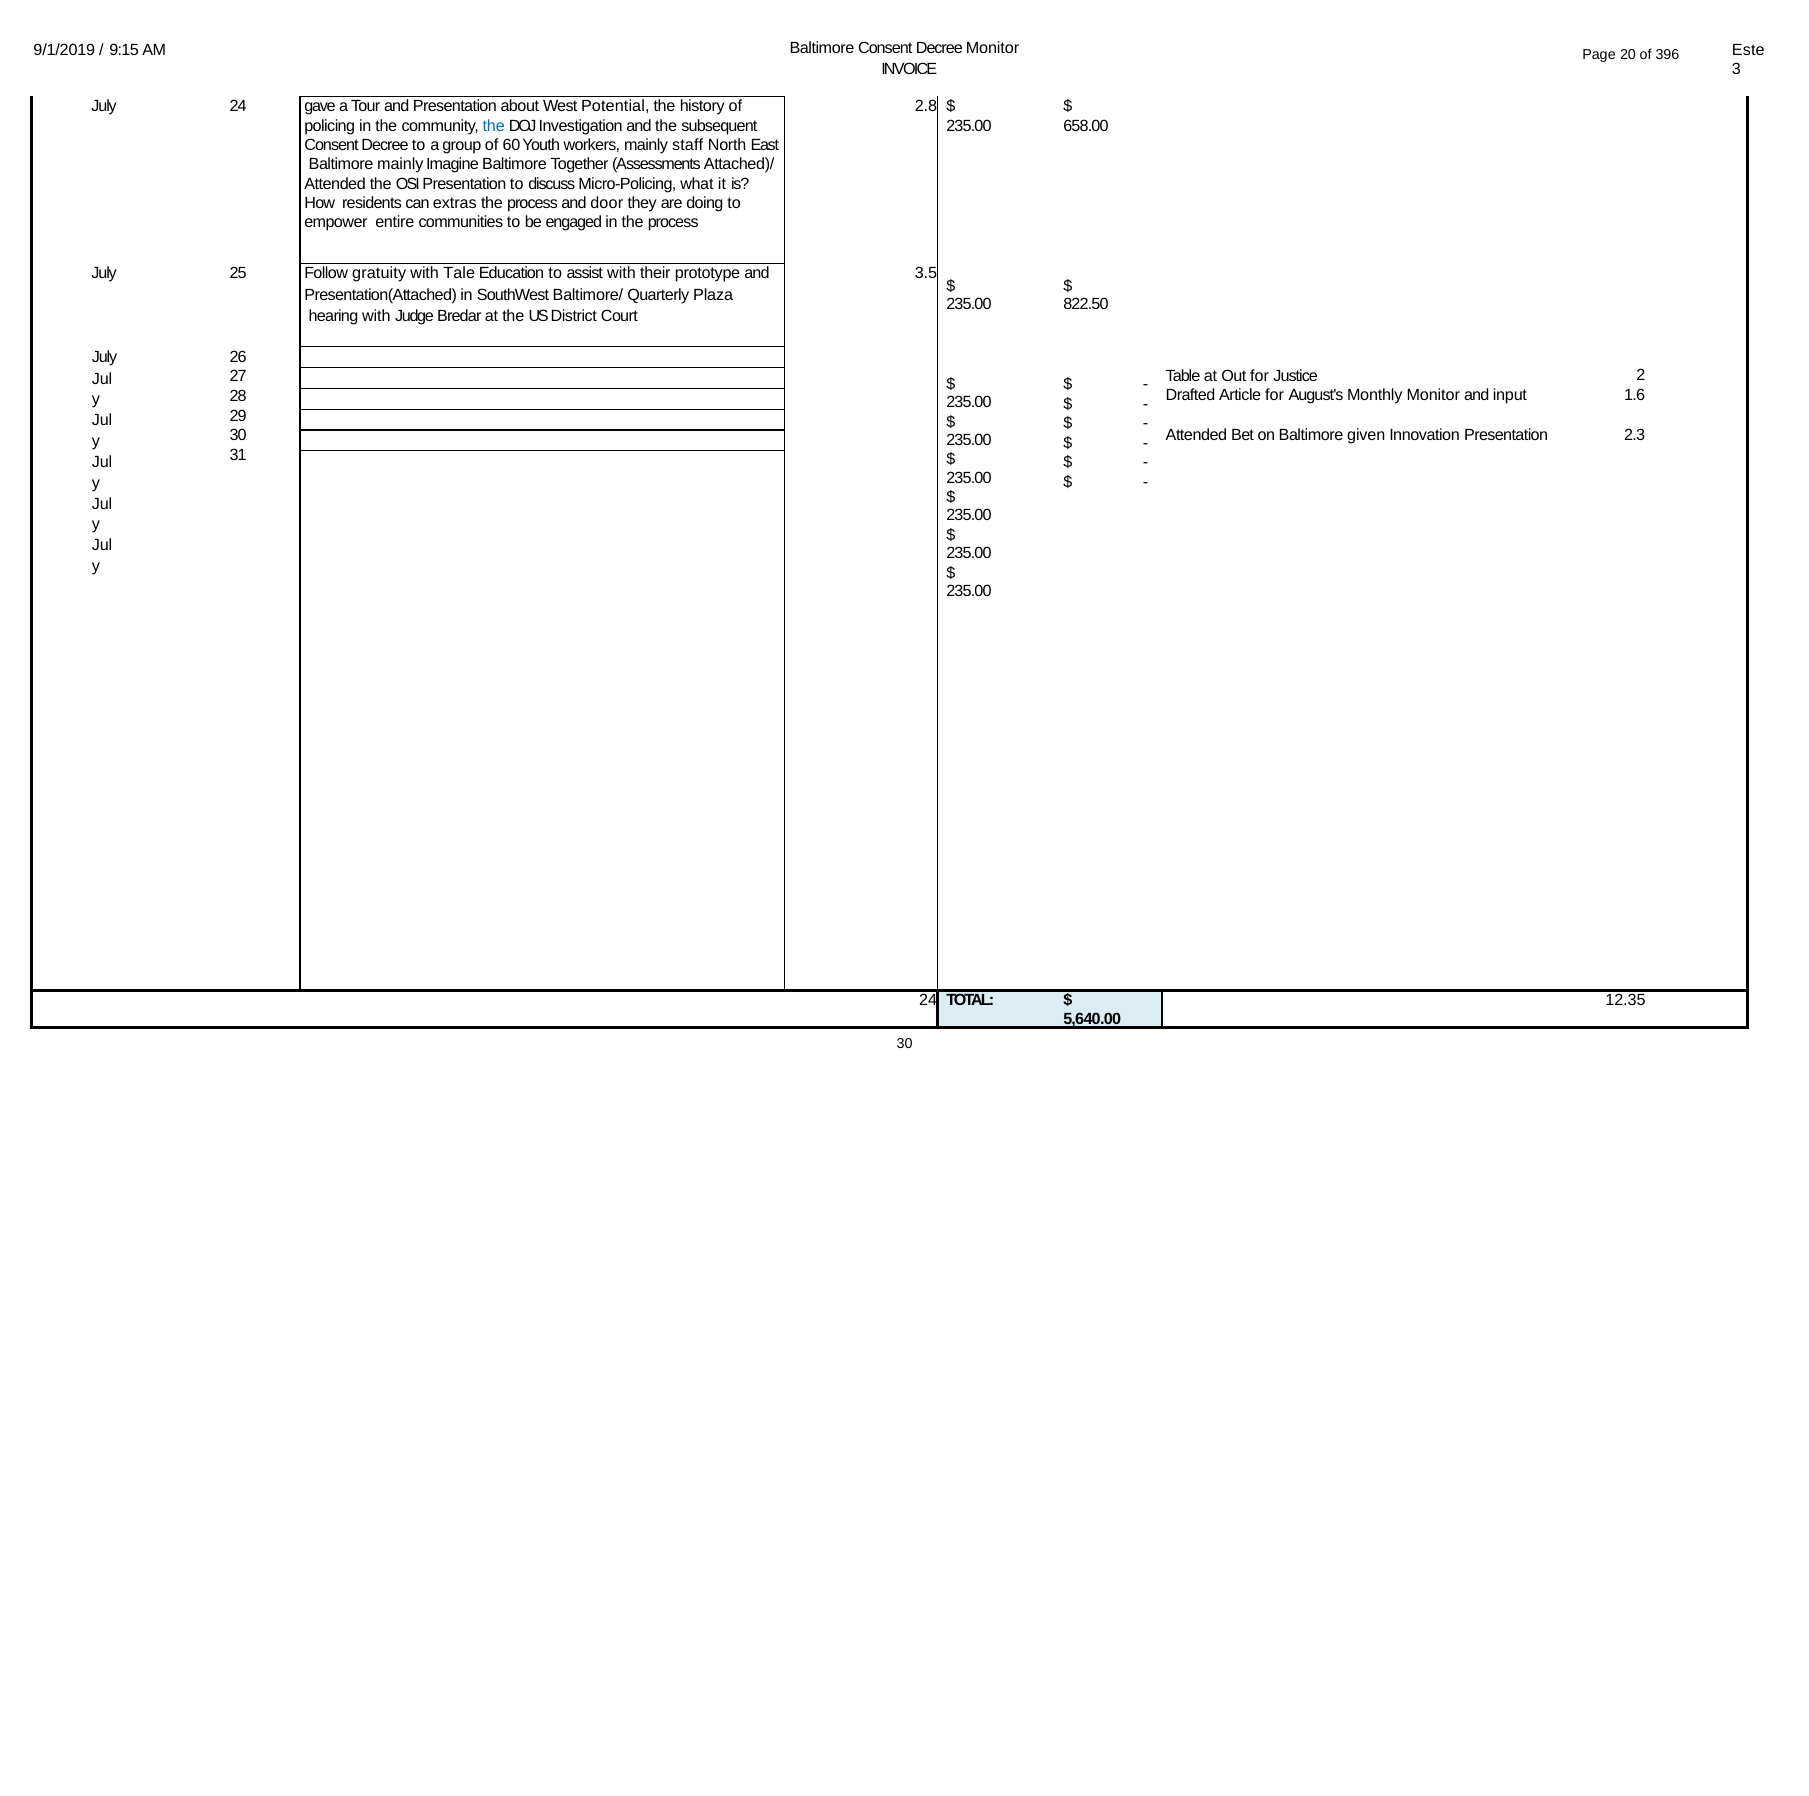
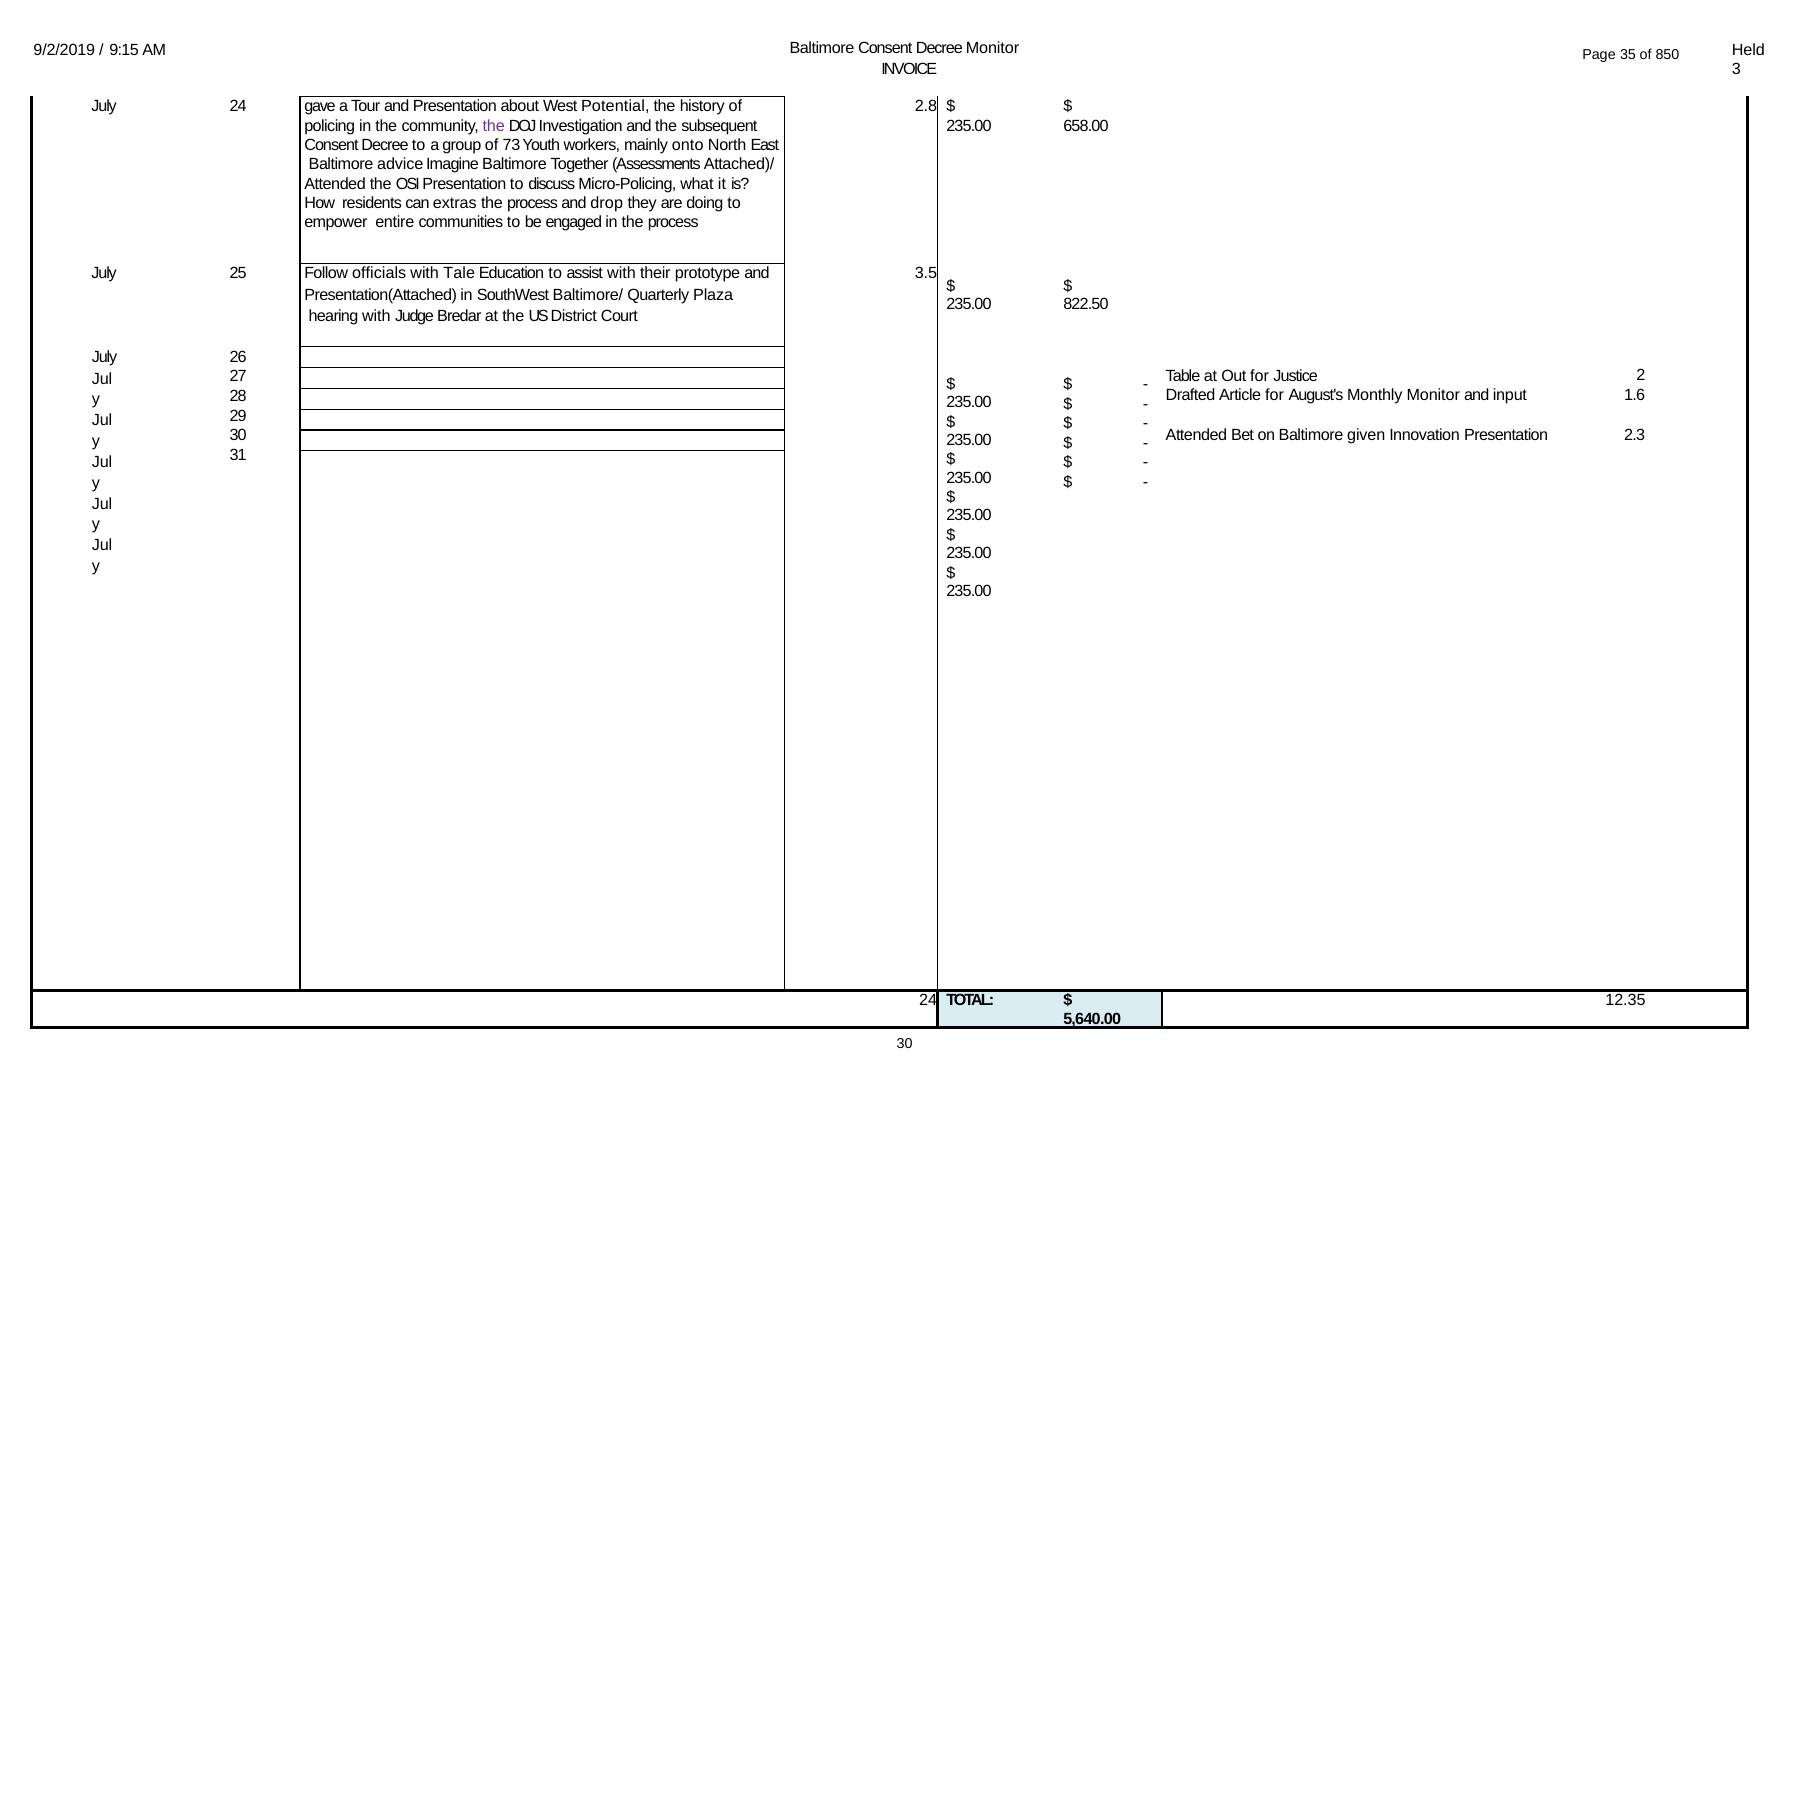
9/1/2019: 9/1/2019 -> 9/2/2019 (64, 50)
Este: Este -> Held (1748, 50)
20: 20 -> 35 (1628, 55)
396: 396 -> 850 (1667, 55)
the colour: blue -> purple (494, 126)
60: 60 -> 73 (511, 145)
staff: staff -> onto (688, 145)
Baltimore mainly: mainly -> advice (400, 165)
door: door -> drop (607, 203)
gratuity: gratuity -> officials (379, 274)
